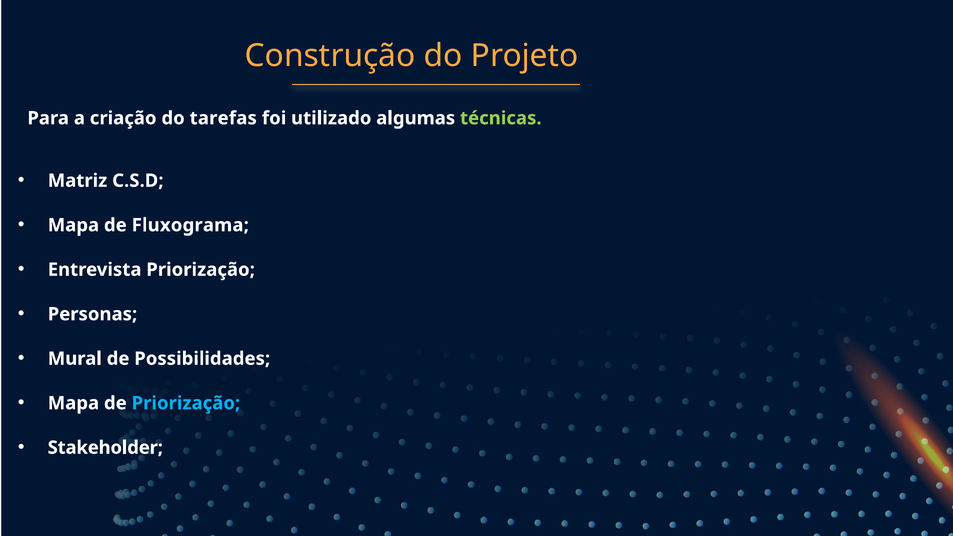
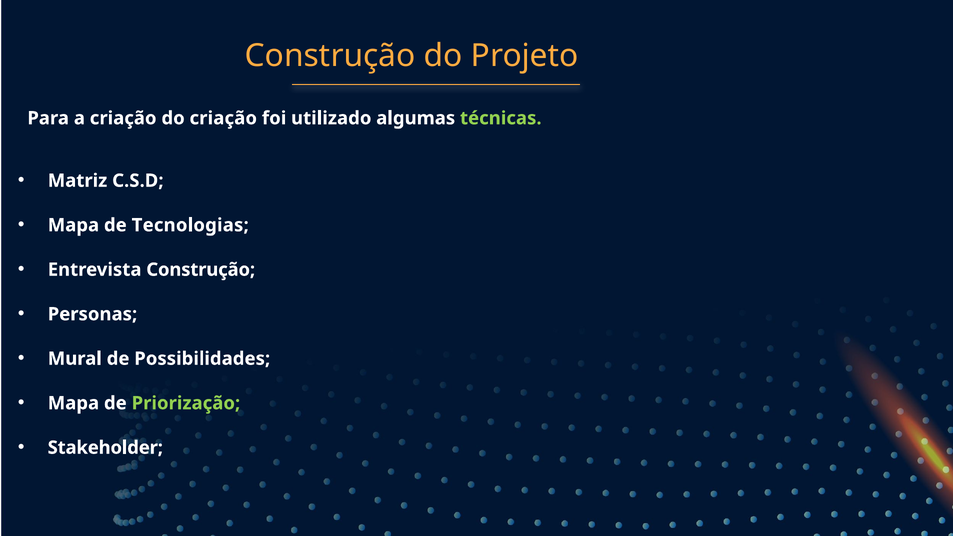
do tarefas: tarefas -> criação (223, 118)
Fluxograma: Fluxograma -> Tecnologias (190, 225)
Entrevista Priorização: Priorização -> Construção (201, 270)
Priorização colour: light blue -> light green (186, 403)
